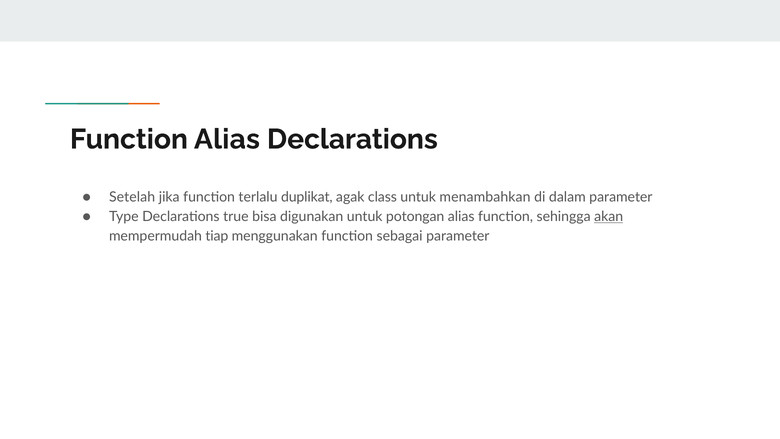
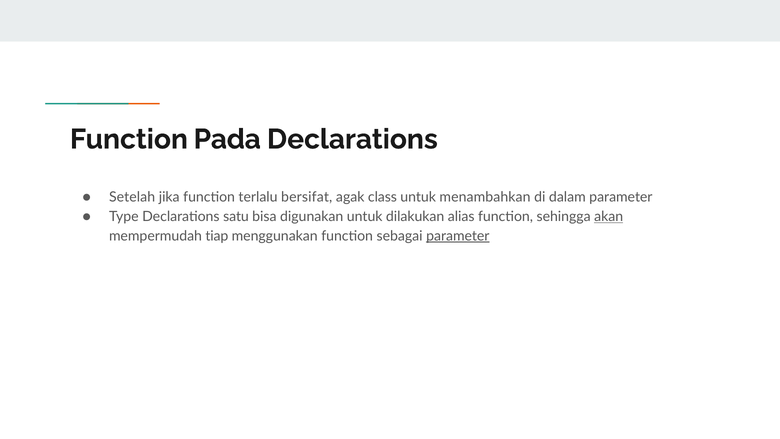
Function Alias: Alias -> Pada (227, 139)
duplikat: duplikat -> bersifat (307, 197)
true: true -> satu (236, 217)
potongan: potongan -> dilakukan (415, 217)
parameter underline: none -> present (458, 236)
